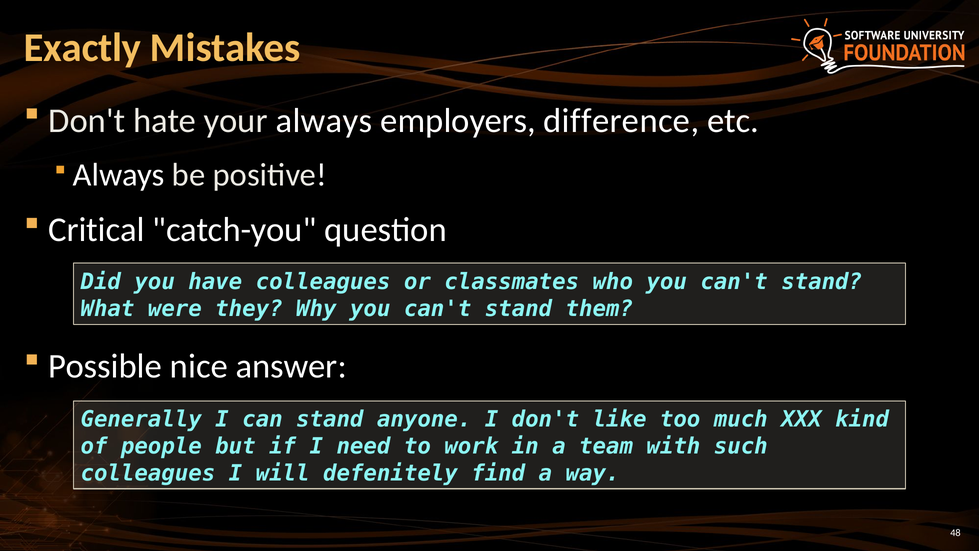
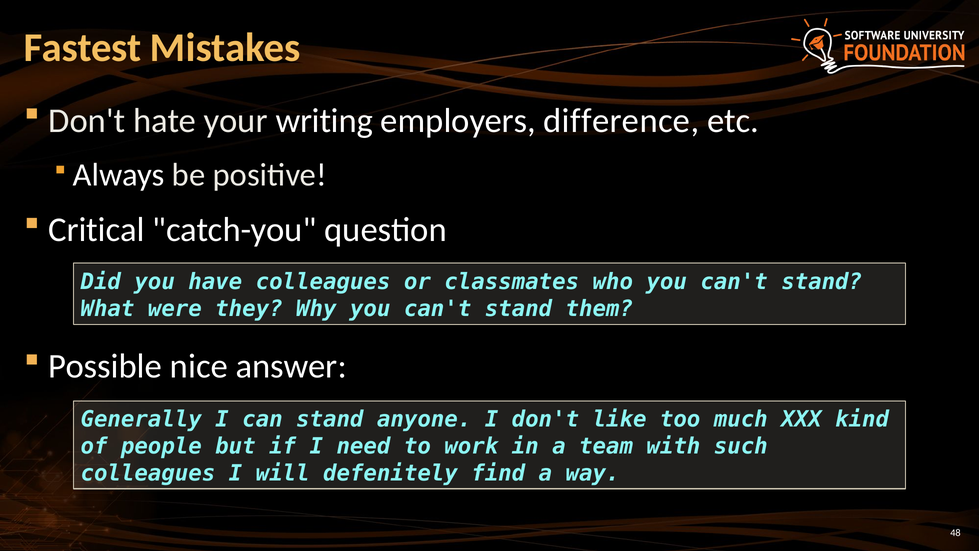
Exactly: Exactly -> Fastest (82, 48)
your always: always -> writing (324, 121)
